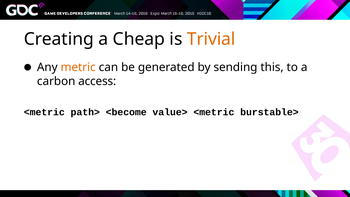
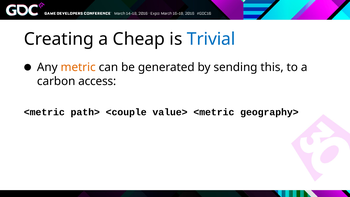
Trivial colour: orange -> blue (211, 39)
<become: <become -> <couple (126, 112)
burstable>: burstable> -> geography> (269, 112)
